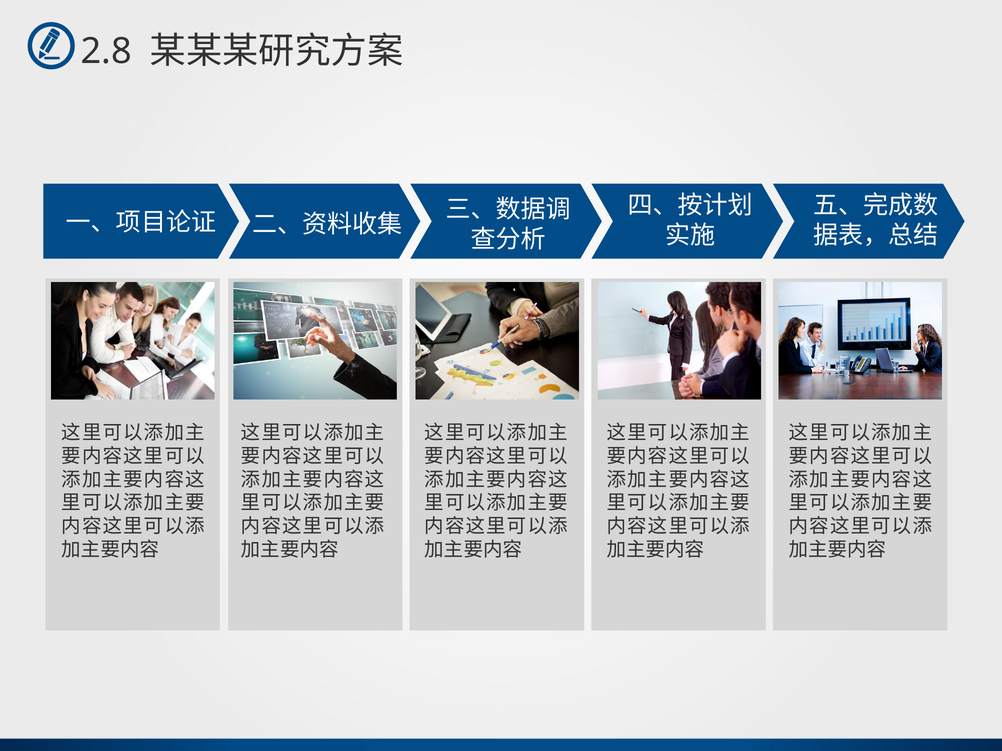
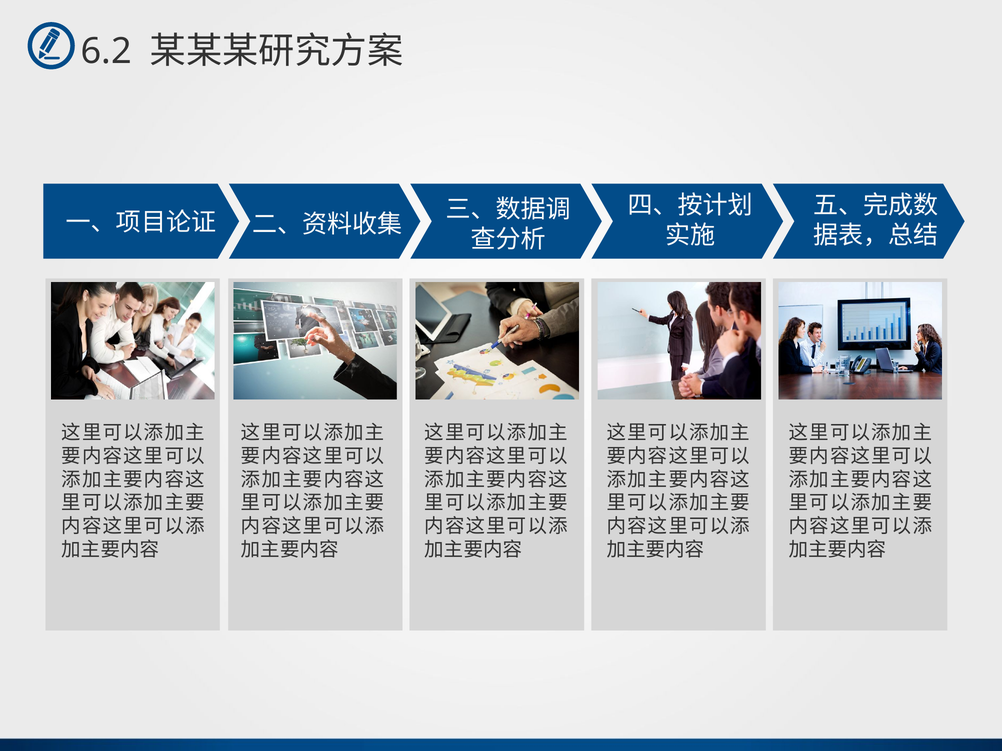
2.8: 2.8 -> 6.2 (106, 51)
